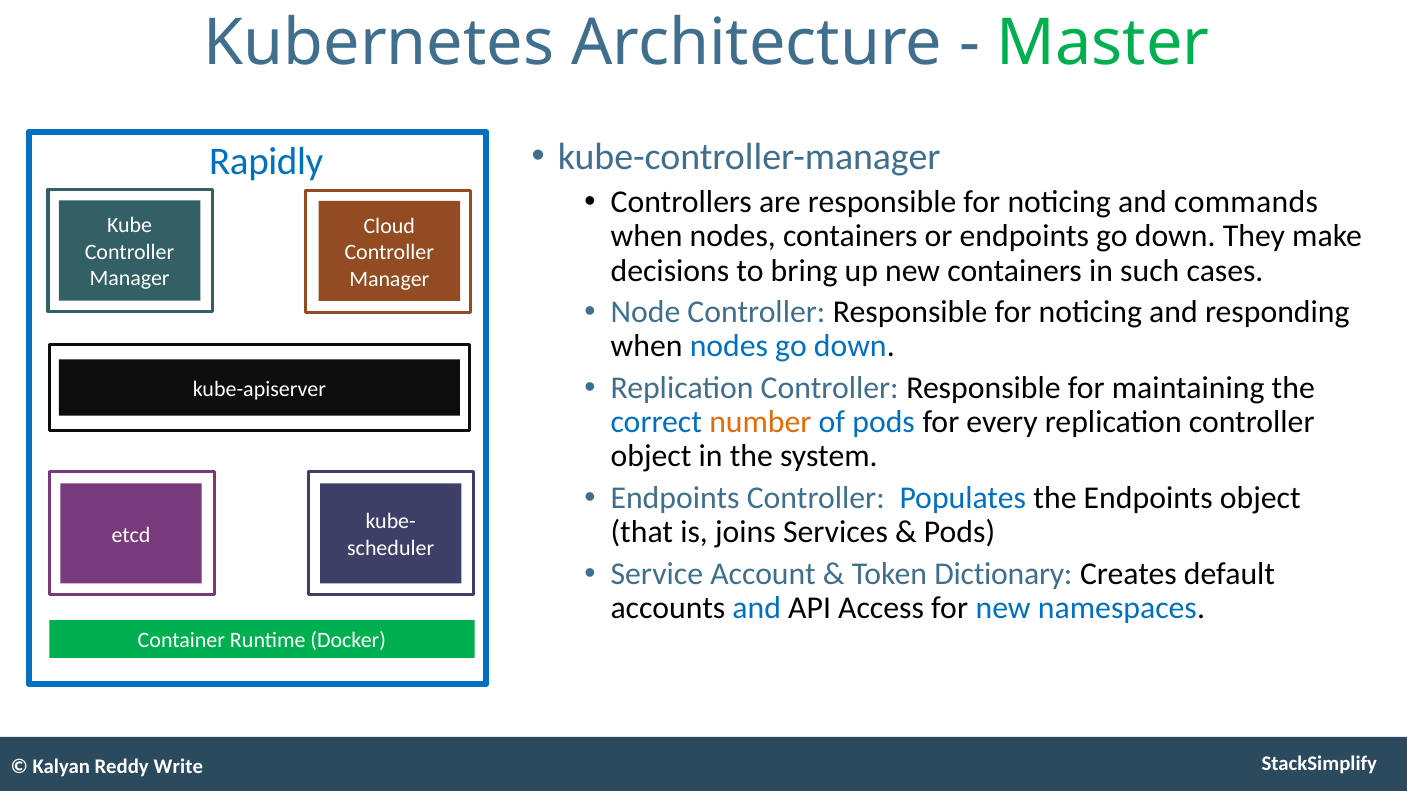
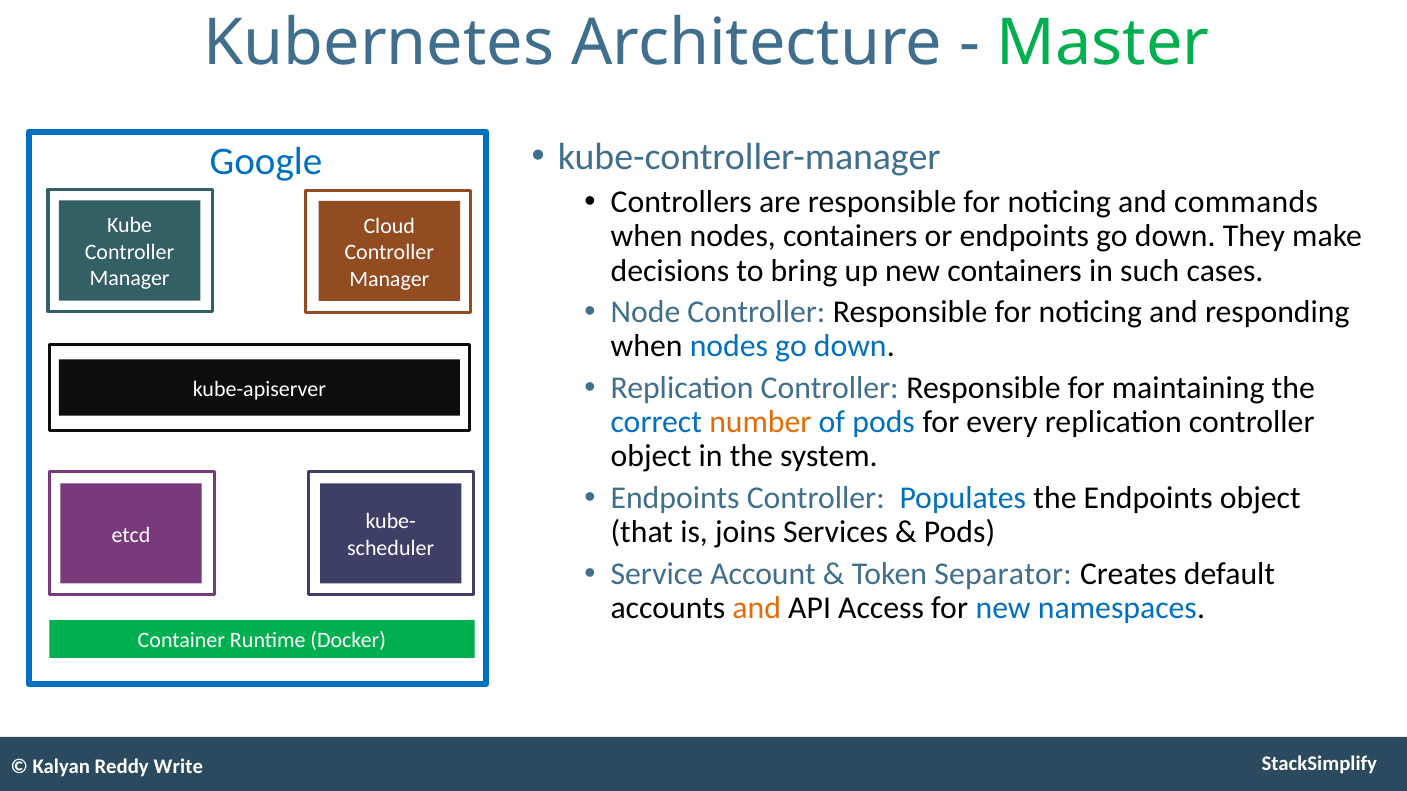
Rapidly: Rapidly -> Google (266, 162)
Dictionary: Dictionary -> Separator (1003, 574)
and colour: blue -> orange (757, 609)
